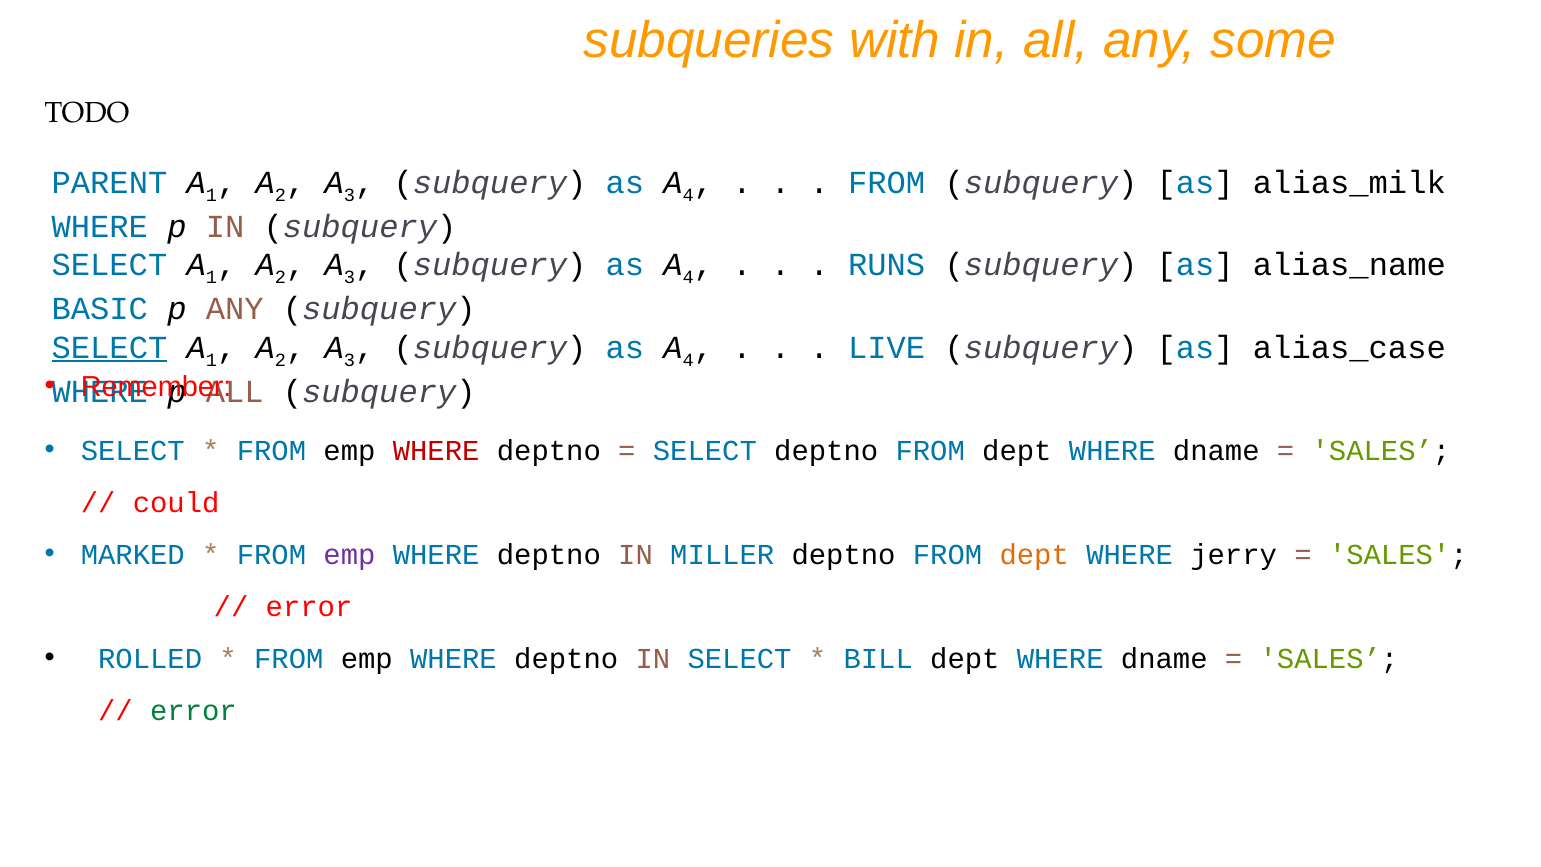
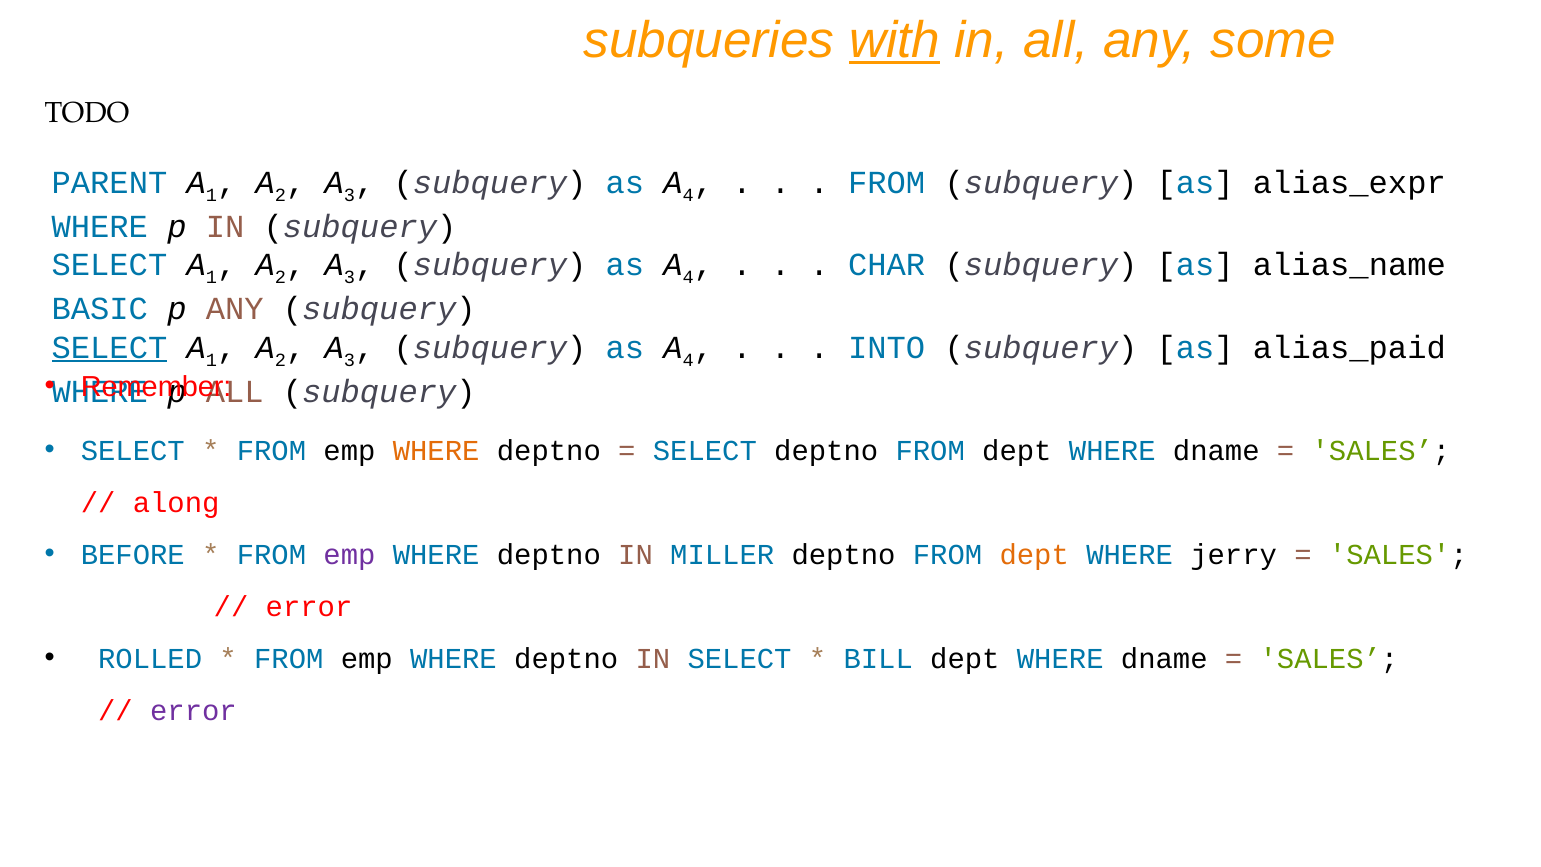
with underline: none -> present (895, 40)
alias_milk: alias_milk -> alias_expr (1349, 183)
RUNS: RUNS -> CHAR (887, 265)
LIVE: LIVE -> INTO (887, 347)
alias_case: alias_case -> alias_paid (1349, 347)
WHERE colour: red -> orange (436, 450)
could: could -> along (176, 502)
MARKED: MARKED -> BEFORE (133, 554)
error colour: green -> purple (193, 710)
